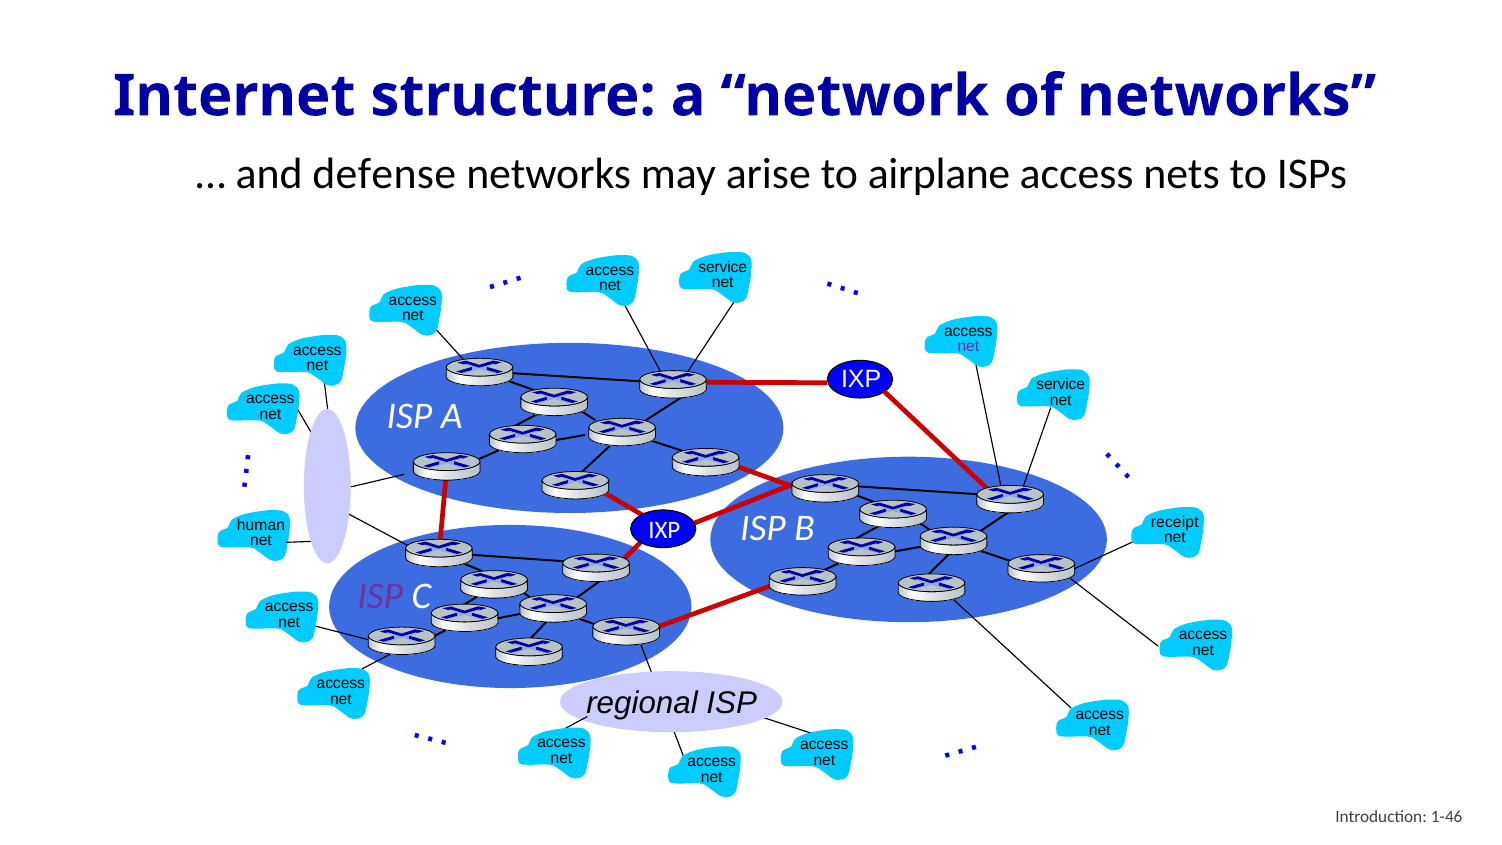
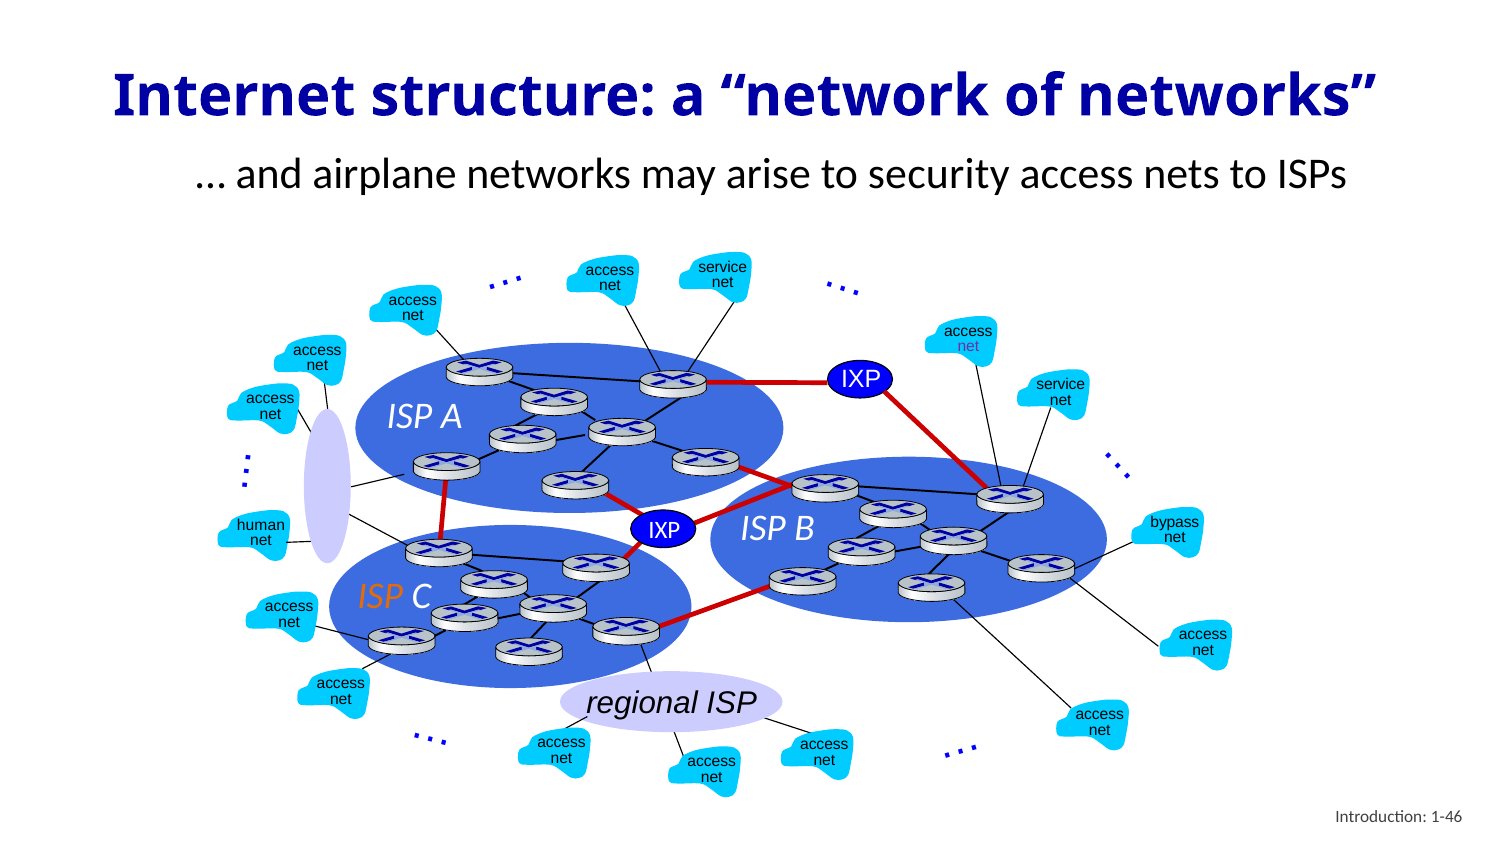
defense: defense -> airplane (384, 174)
airplane: airplane -> security (939, 174)
receipt: receipt -> bypass (1175, 522)
ISP colour: purple -> orange (380, 596)
